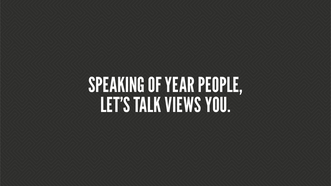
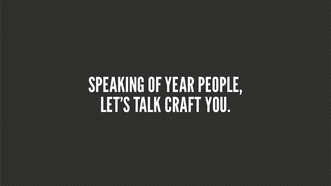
VIEWS: VIEWS -> CRAFT (183, 105)
